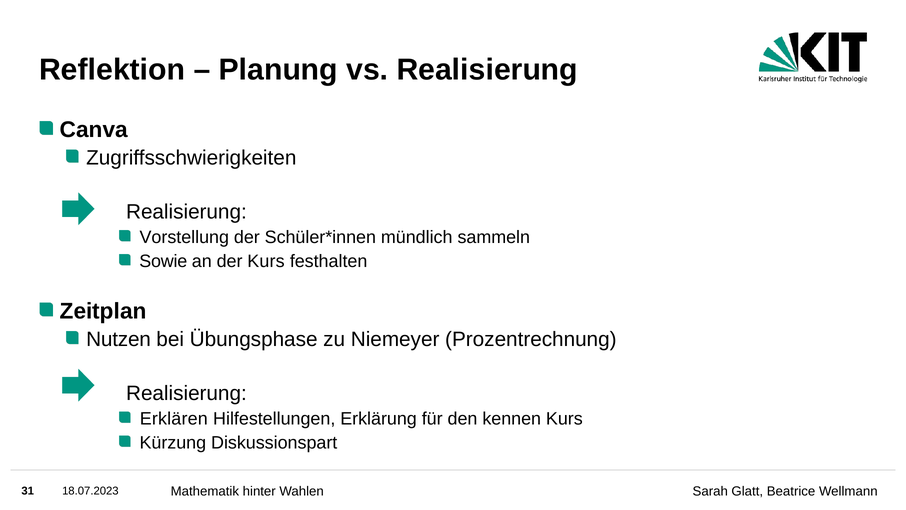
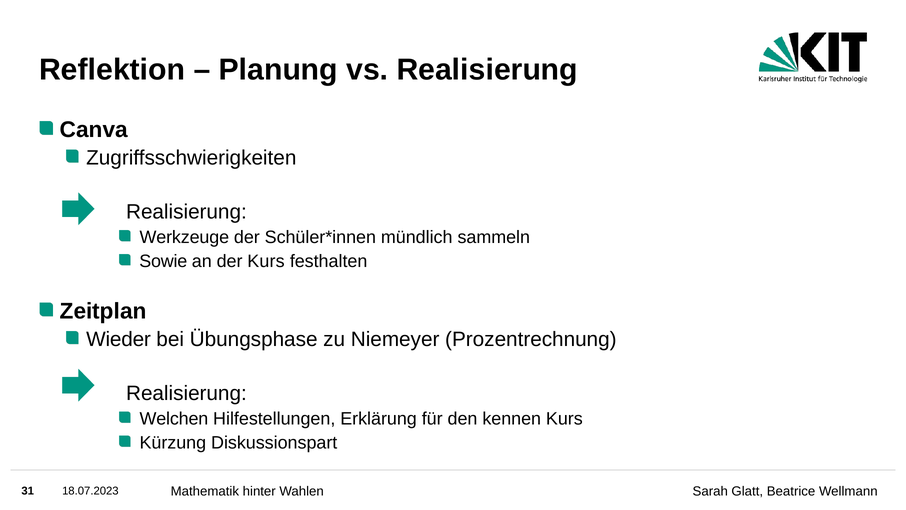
Vorstellung: Vorstellung -> Werkzeuge (184, 237)
Nutzen: Nutzen -> Wieder (119, 339)
Erklären: Erklären -> Welchen (174, 418)
